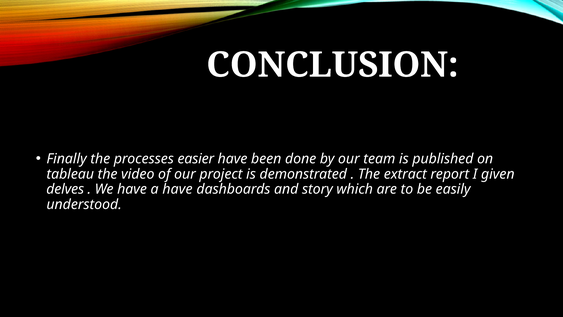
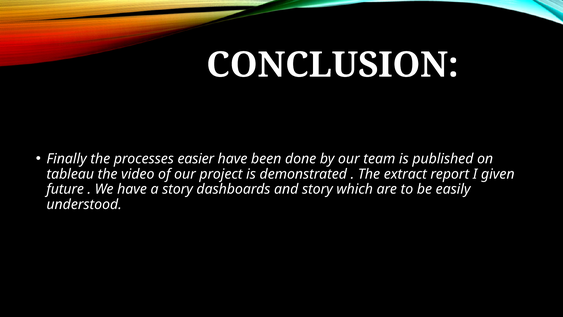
delves: delves -> future (65, 189)
a have: have -> story (178, 189)
